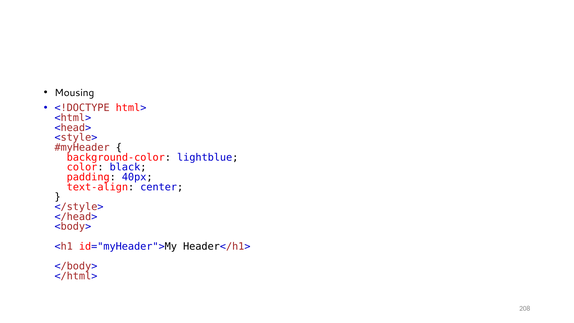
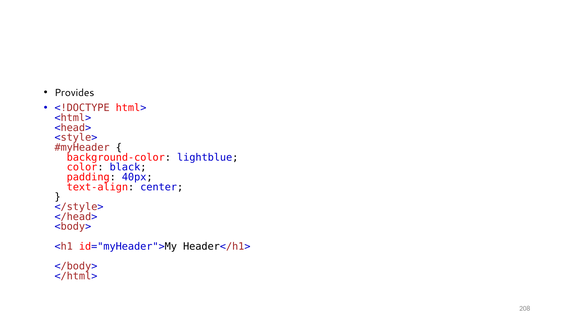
Mousing: Mousing -> Provides (74, 93)
